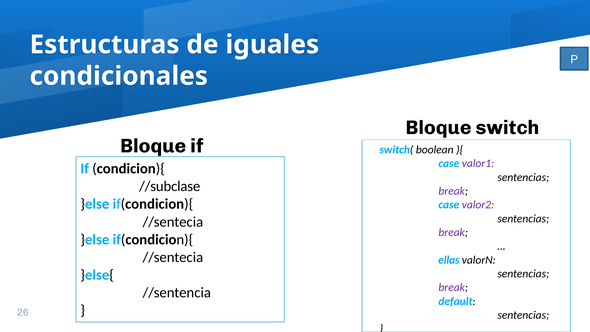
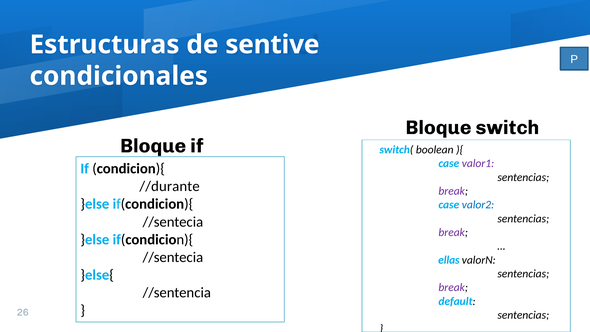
iguales: iguales -> sentive (272, 45)
//subclase: //subclase -> //durante (170, 186)
valor2 colour: purple -> blue (478, 205)
